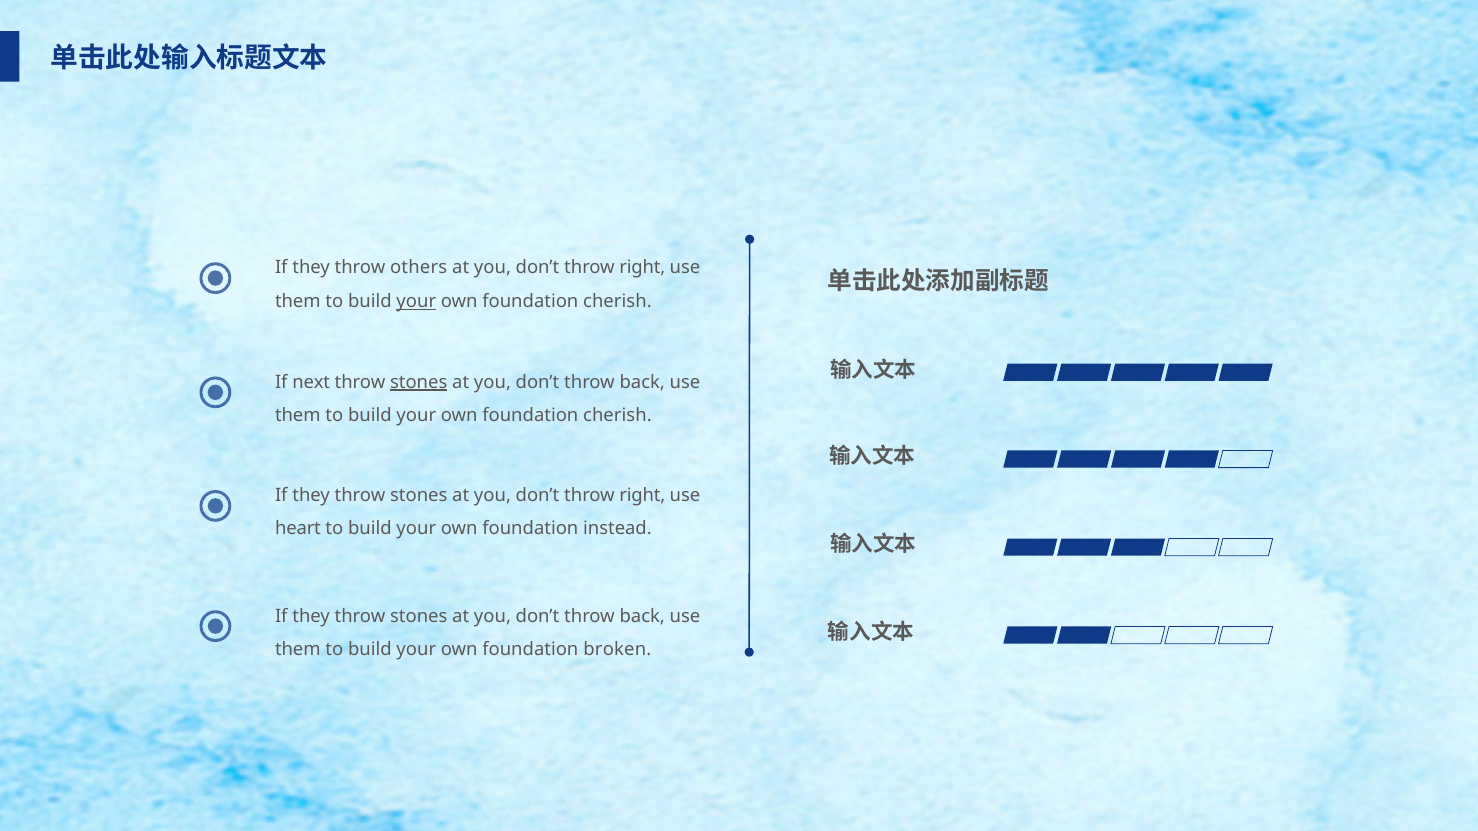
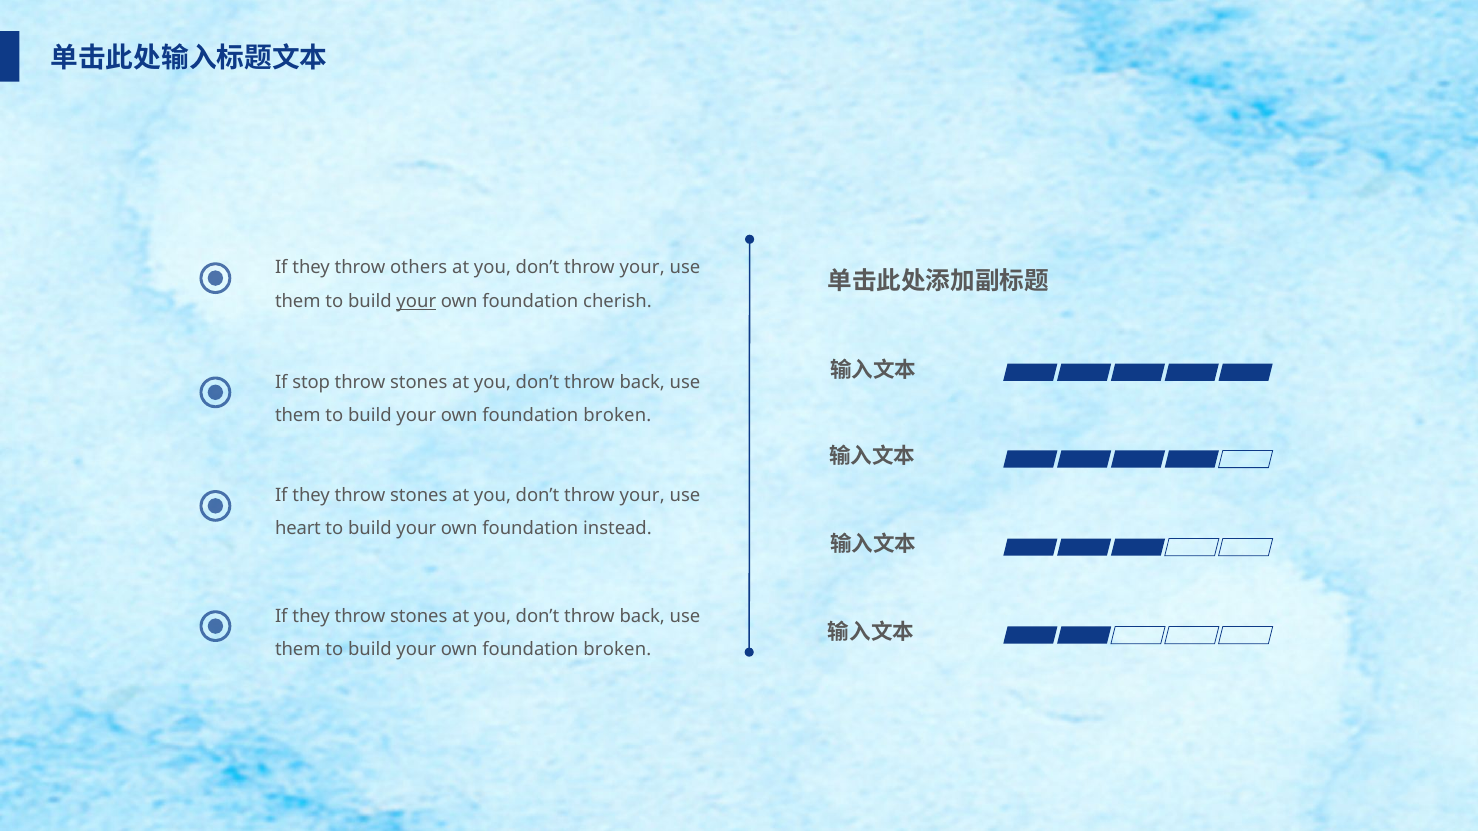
right: right -> your (642, 268)
next: next -> stop (311, 382)
stones underline: present -> none (419, 382)
cherish: cherish -> broken (617, 416)
right: right -> your (642, 496)
